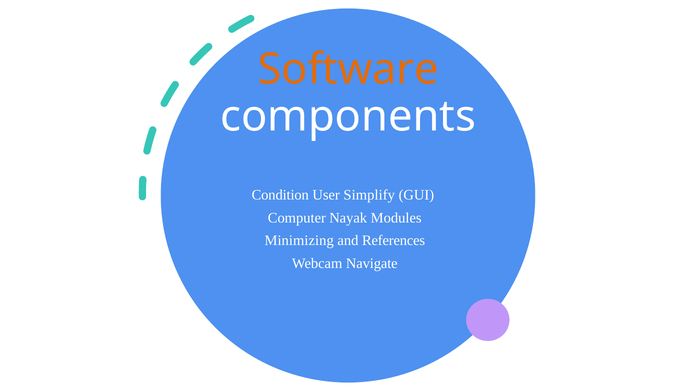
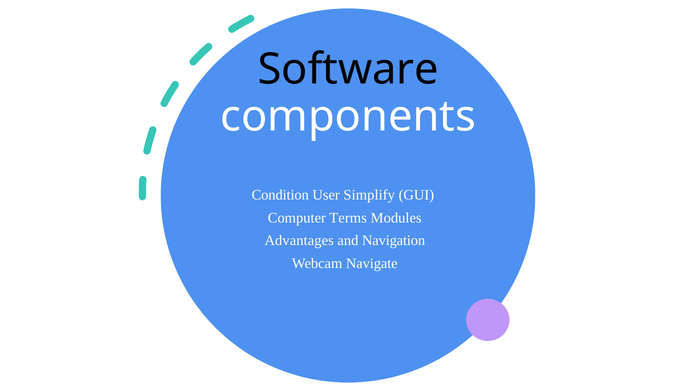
Software colour: orange -> black (348, 69)
Nayak: Nayak -> Terms (348, 218)
Minimizing: Minimizing -> Advantages (299, 241)
References: References -> Navigation (394, 241)
